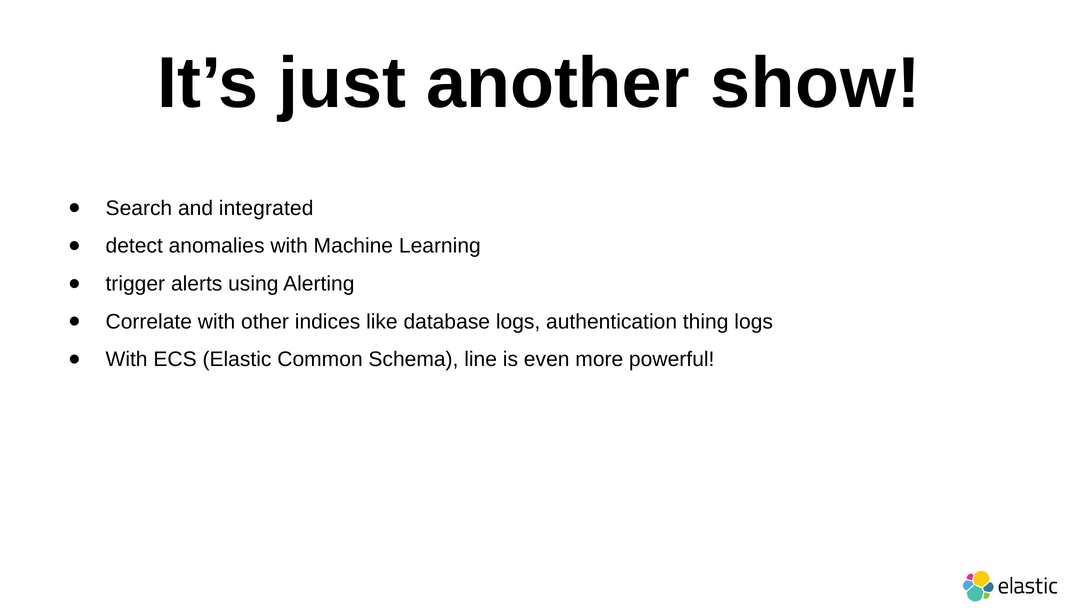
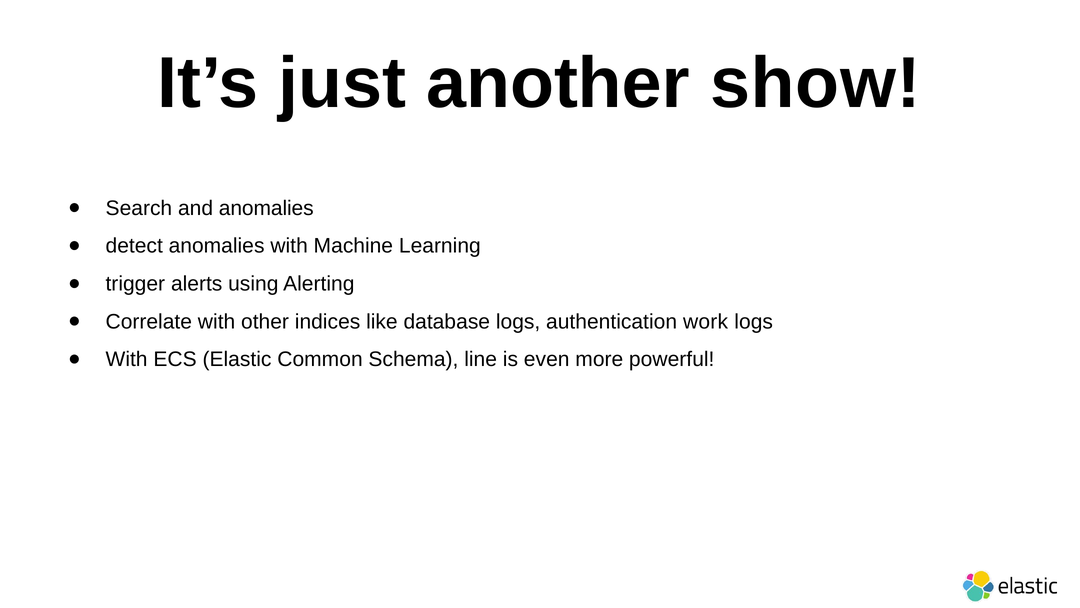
and integrated: integrated -> anomalies (266, 208)
thing: thing -> work (706, 321)
